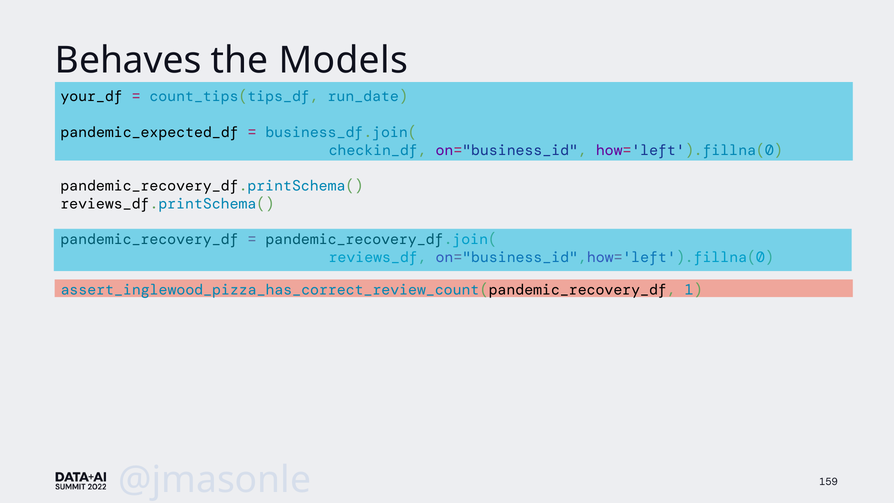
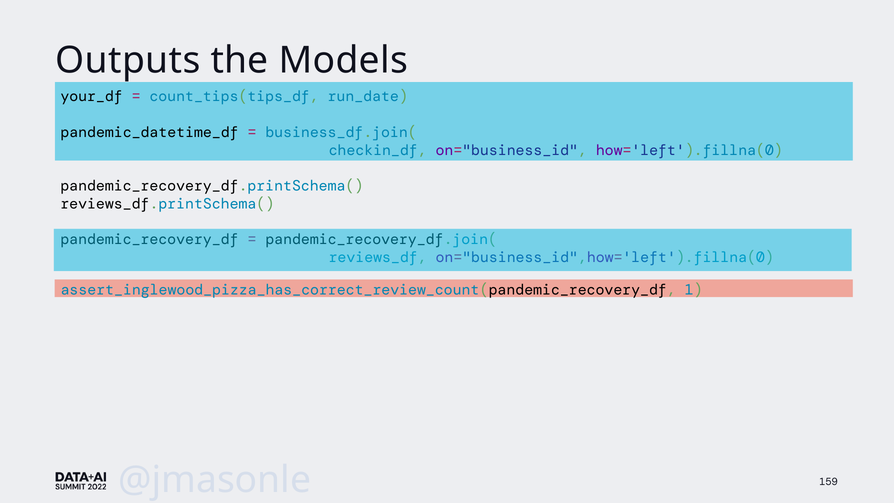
Behaves: Behaves -> Outputs (128, 60)
pandemic_expected_df: pandemic_expected_df -> pandemic_datetime_df (150, 132)
